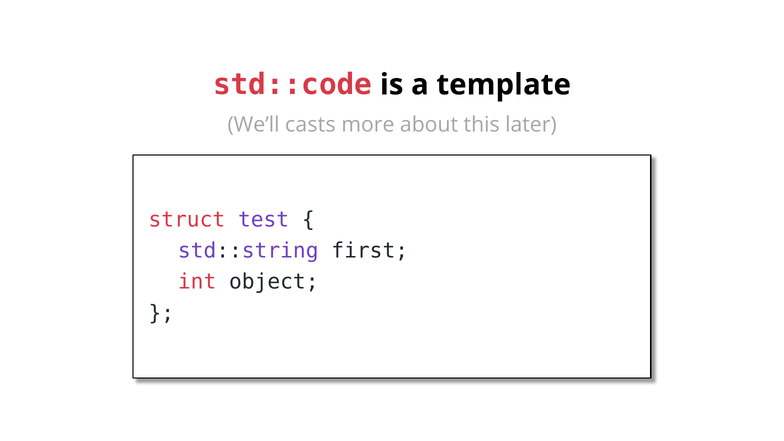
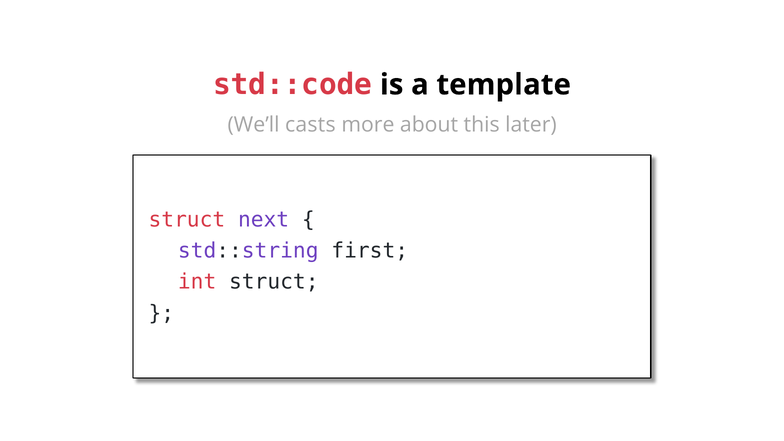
test: test -> next (264, 220)
int object: object -> struct (274, 282)
